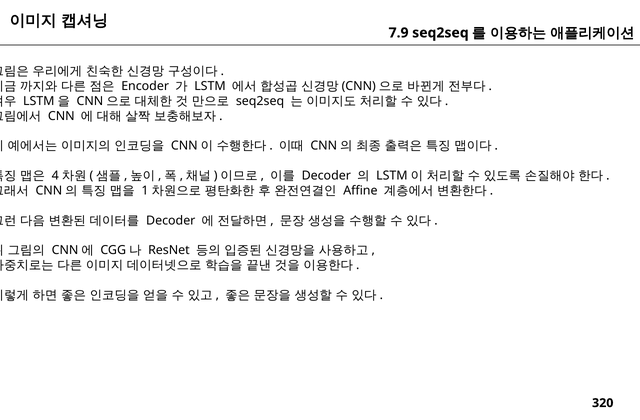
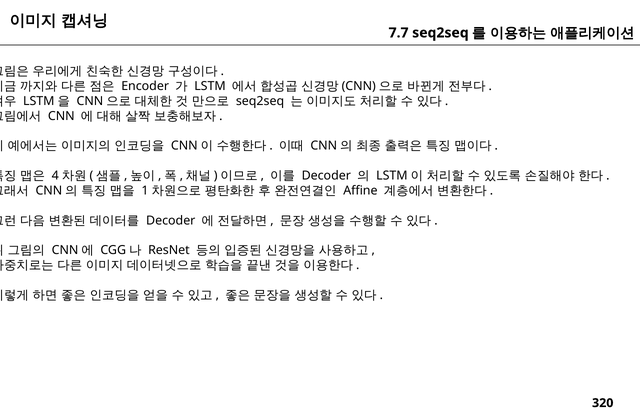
7.9: 7.9 -> 7.7 (399, 33)
